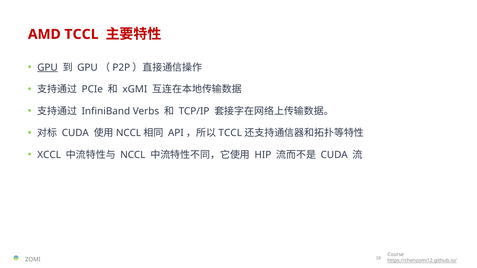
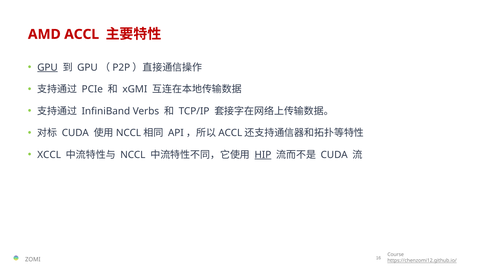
AMD TCCL: TCCL -> ACCL (82, 34)
TCCL: TCCL -> ACCL (230, 133)
HIP underline: none -> present (263, 155)
